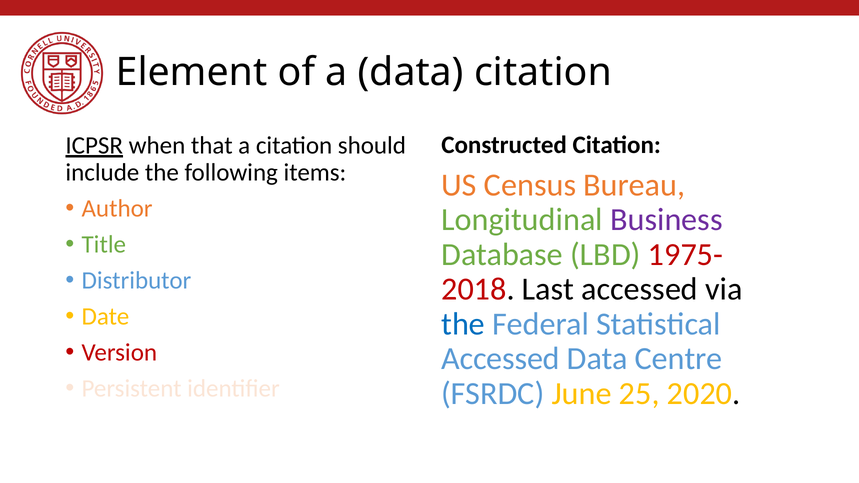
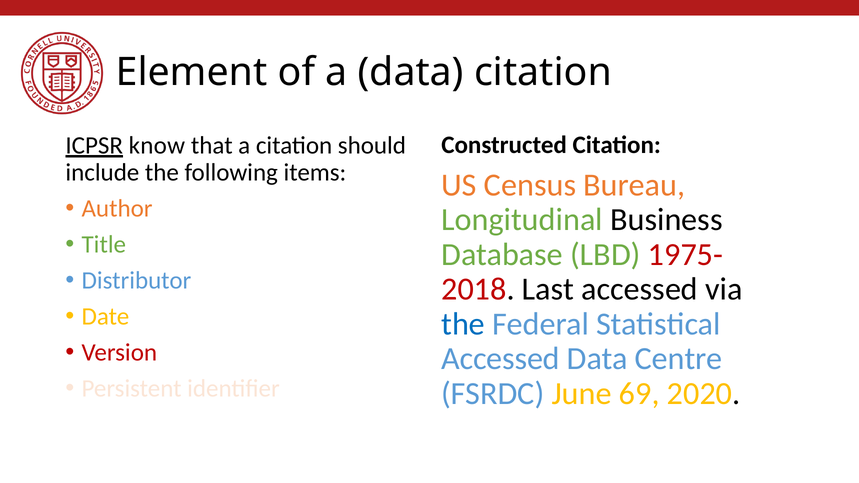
when: when -> know (157, 146)
Business colour: purple -> black (666, 220)
25: 25 -> 69 (639, 394)
